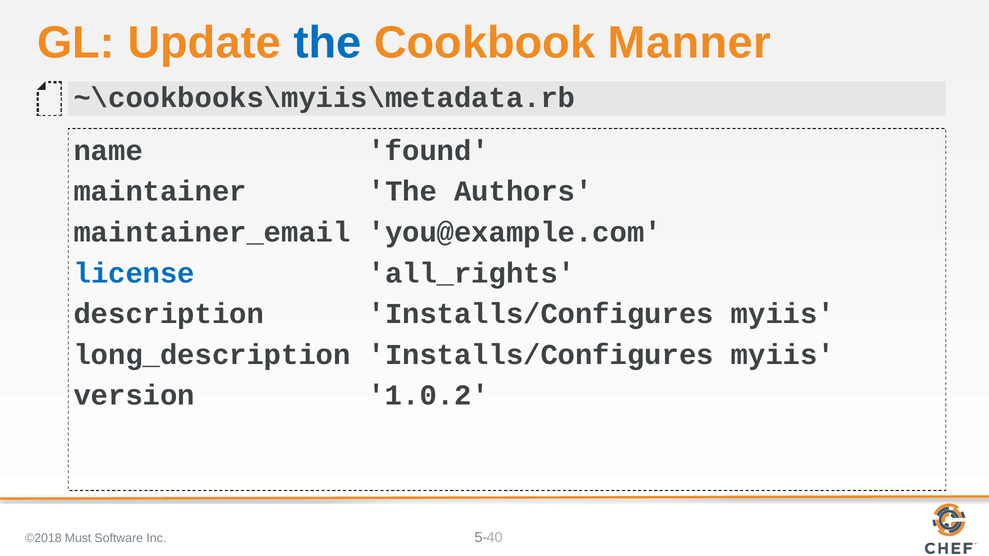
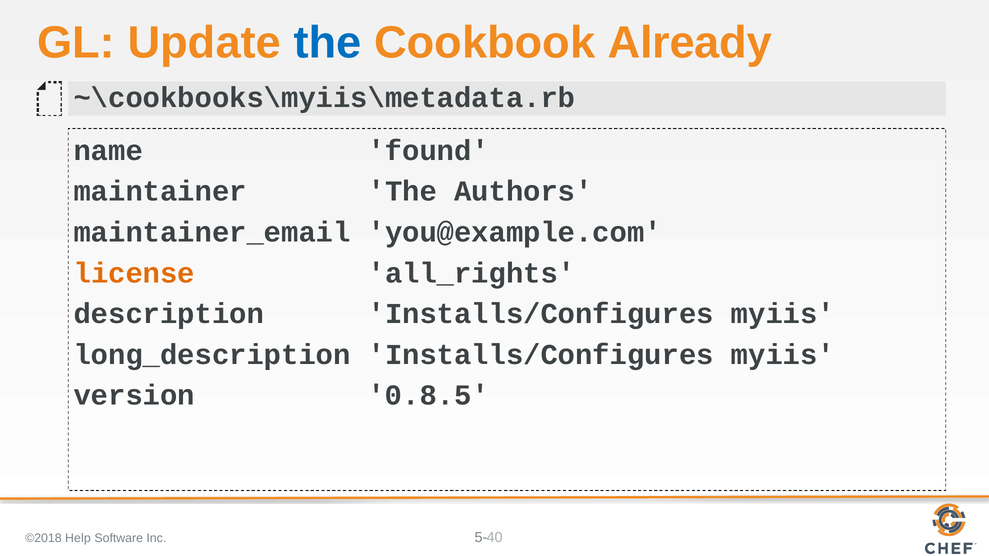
Manner: Manner -> Already (690, 43)
license colour: blue -> orange (134, 273)
1.0.2: 1.0.2 -> 0.8.5 (428, 396)
Must: Must -> Help (78, 538)
